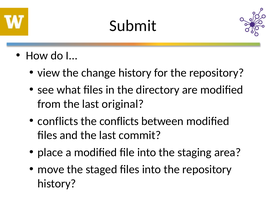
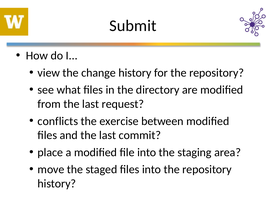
original: original -> request (123, 104)
the conflicts: conflicts -> exercise (119, 121)
